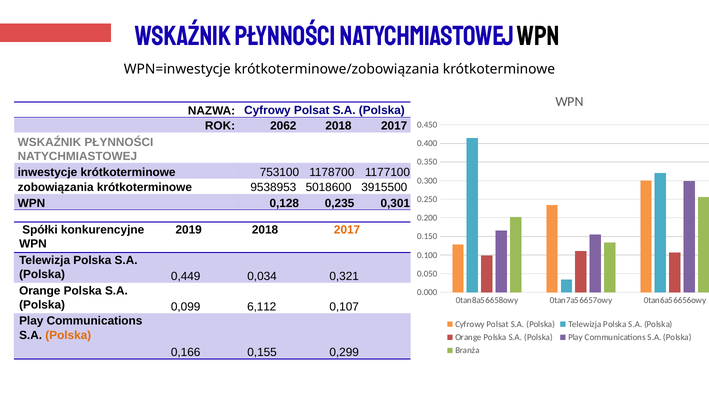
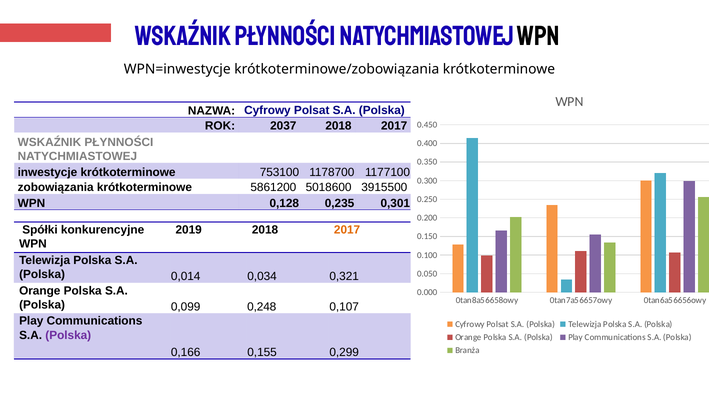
2062: 2062 -> 2037 (283, 126)
9538953: 9538953 -> 5861200 (273, 187)
0,449: 0,449 -> 0,014 (186, 276)
6,112: 6,112 -> 0,248 (262, 307)
Polska colour: orange -> purple (68, 335)
